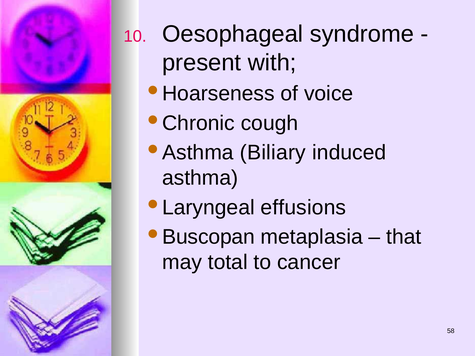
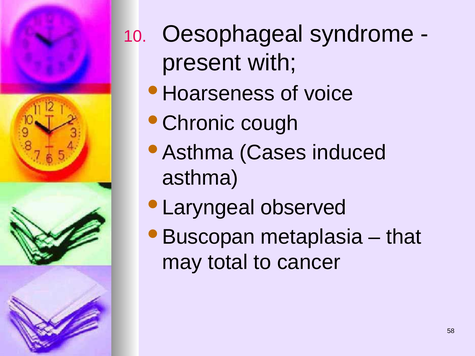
Biliary: Biliary -> Cases (273, 153)
effusions: effusions -> observed (304, 208)
